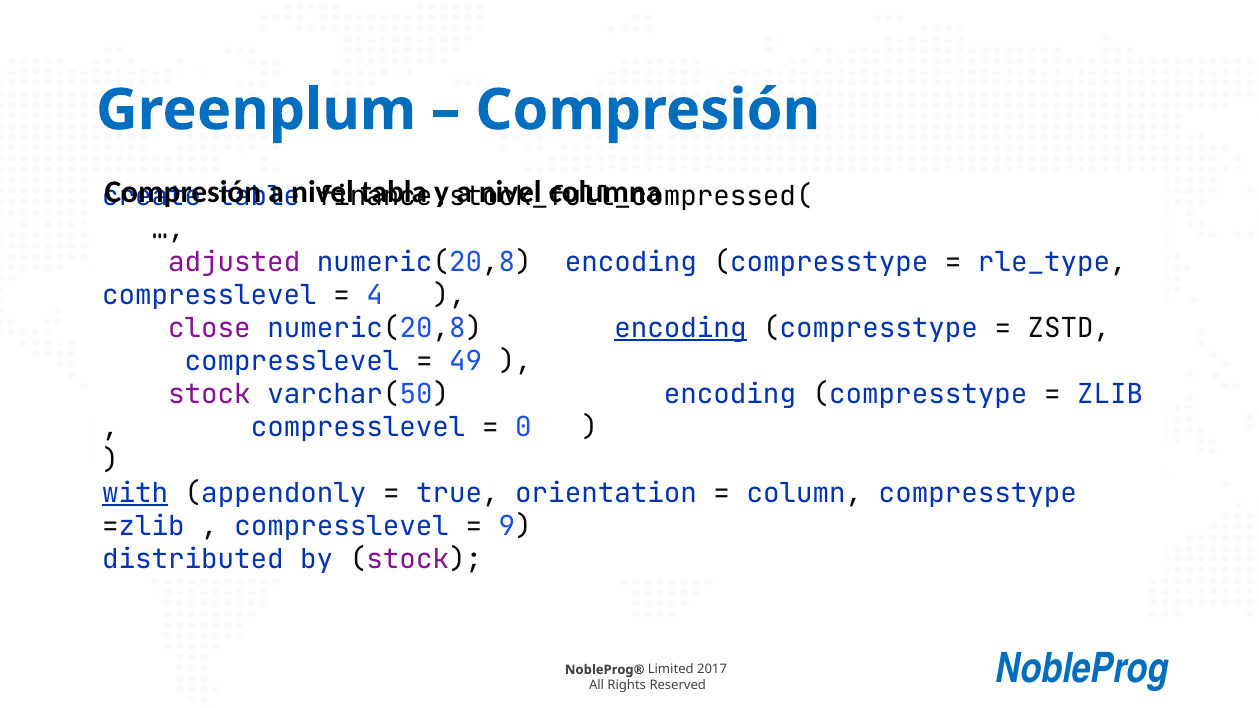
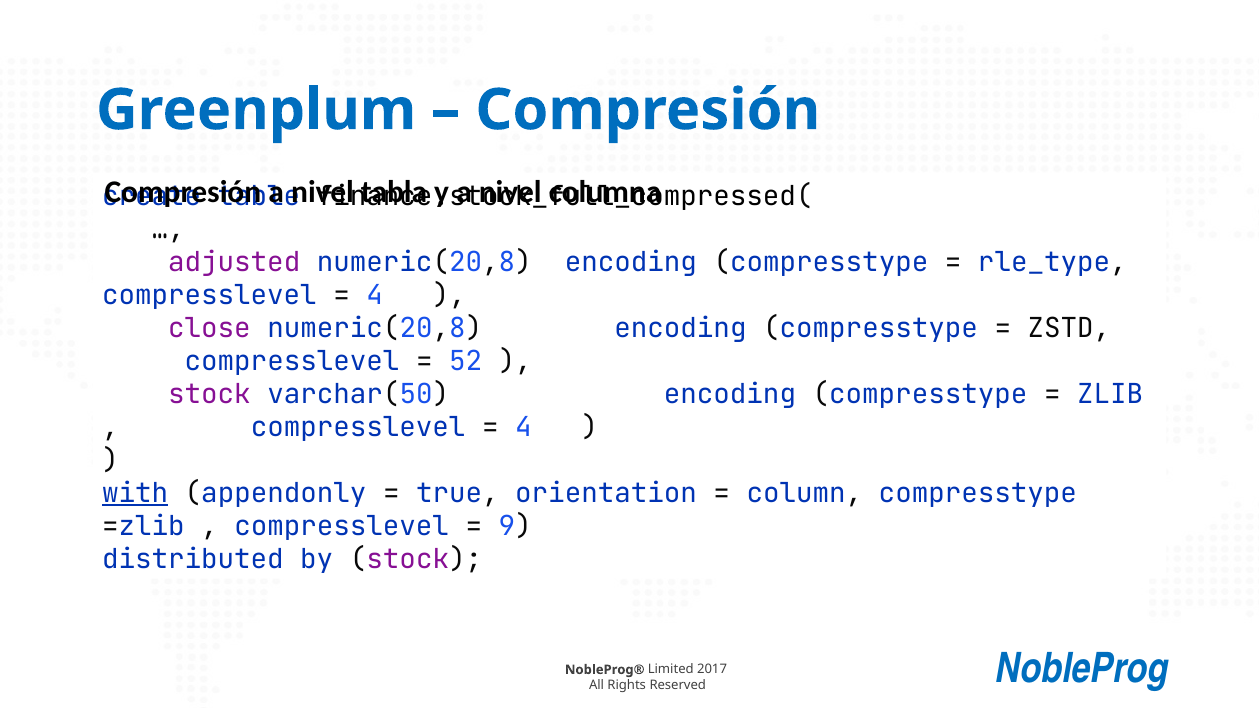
encoding underline: present -> none (680, 328)
49: 49 -> 52 (466, 361)
0: 0 -> 4 (523, 427)
